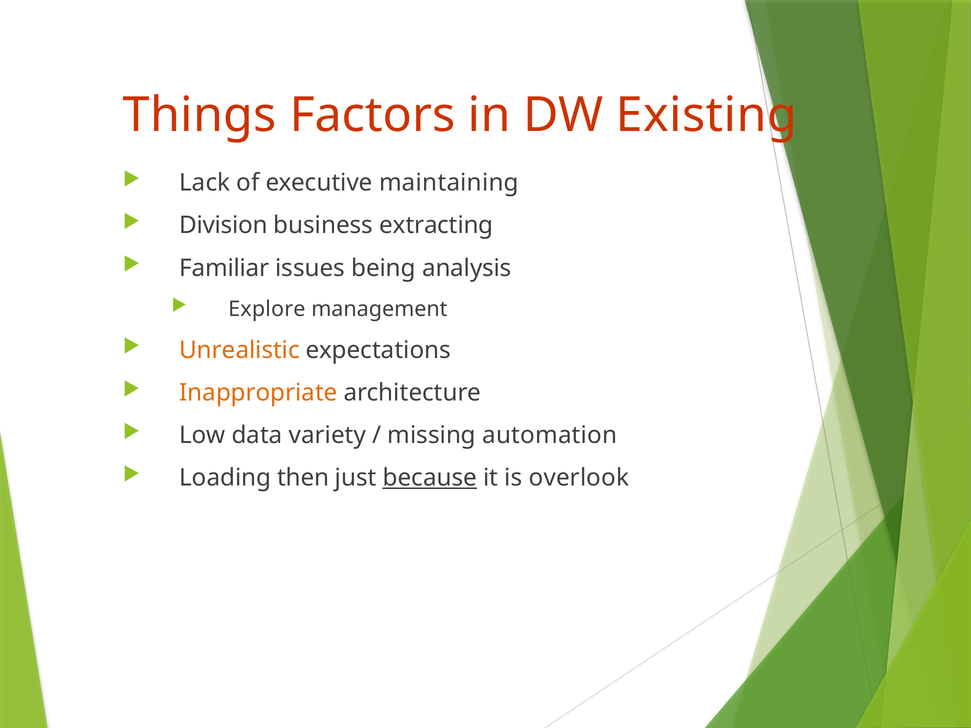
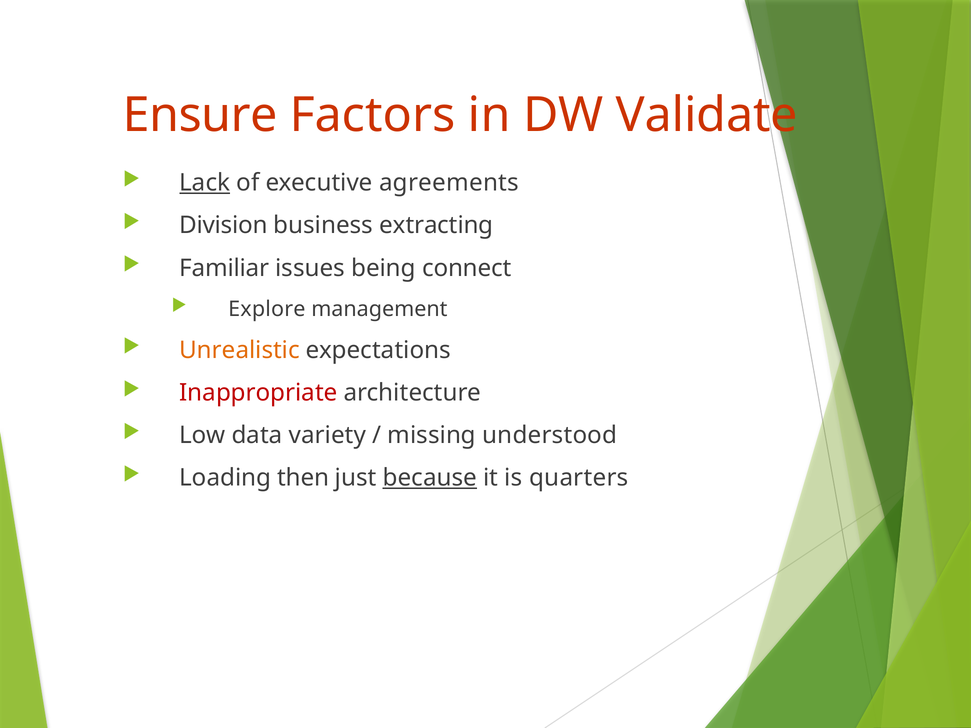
Things: Things -> Ensure (200, 115)
Existing: Existing -> Validate (707, 115)
Lack underline: none -> present (205, 183)
maintaining: maintaining -> agreements (449, 183)
analysis: analysis -> connect (467, 268)
Inappropriate colour: orange -> red (258, 393)
automation: automation -> understood (550, 435)
overlook: overlook -> quarters (579, 478)
